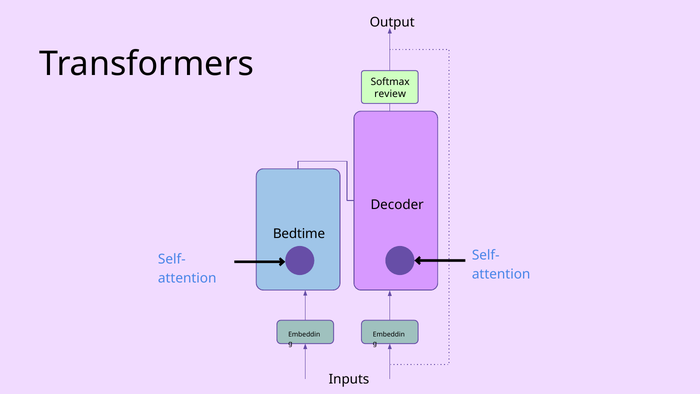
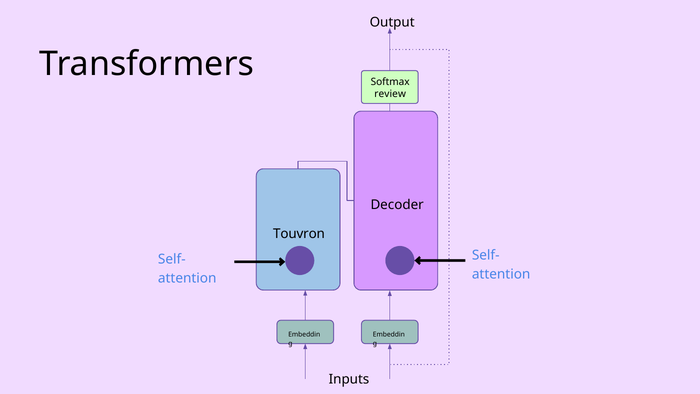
Bedtime: Bedtime -> Touvron (299, 233)
